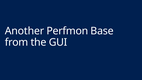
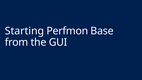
Another: Another -> Starting (24, 31)
